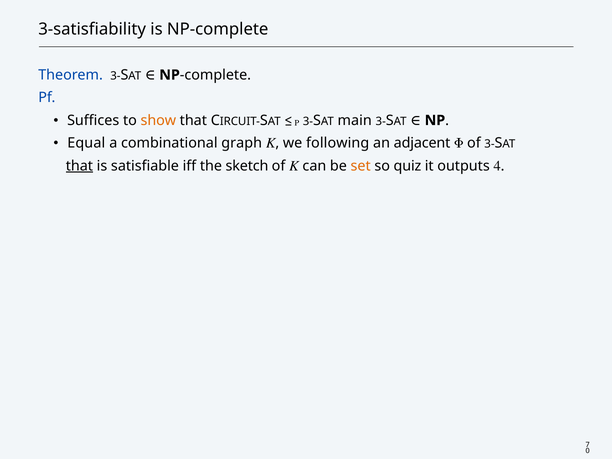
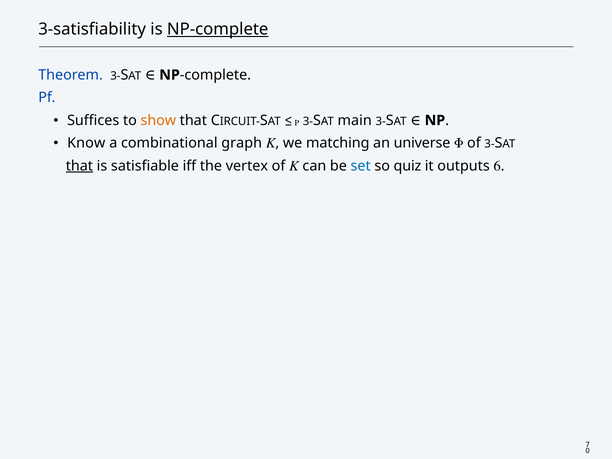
NP-complete underline: none -> present (218, 29)
Equal: Equal -> Know (86, 143)
following: following -> matching (338, 143)
adjacent: adjacent -> universe (422, 143)
sketch: sketch -> vertex (247, 166)
set colour: orange -> blue (361, 166)
4: 4 -> 6 (497, 166)
